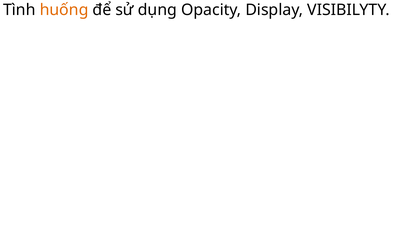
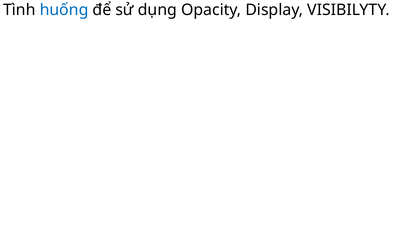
huống colour: orange -> blue (64, 10)
